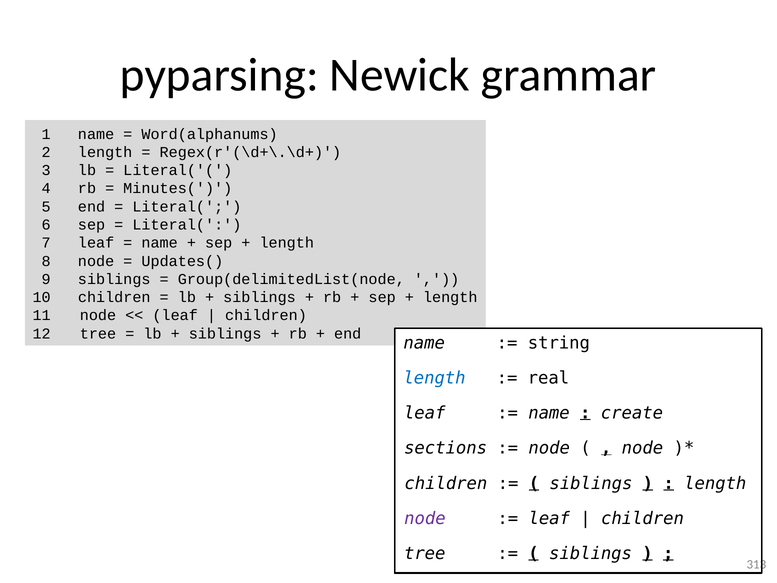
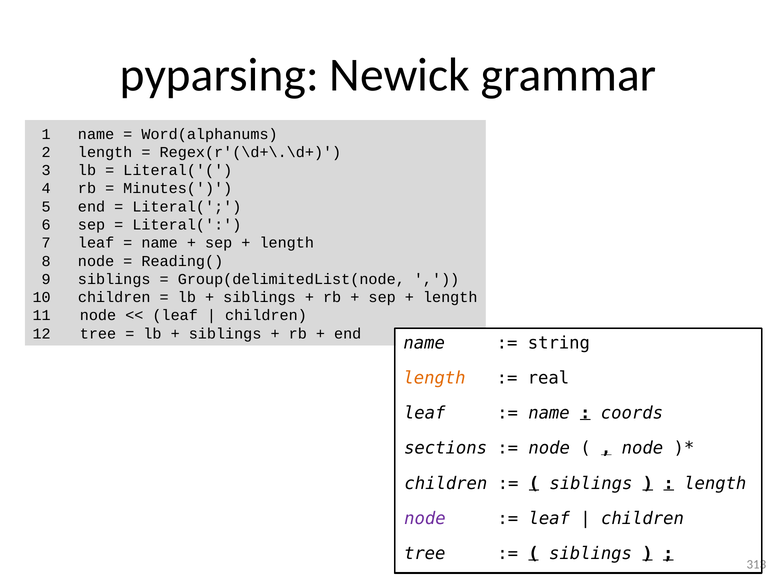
Updates(: Updates( -> Reading( (182, 261)
length colour: blue -> orange (435, 378)
create: create -> coords (632, 413)
